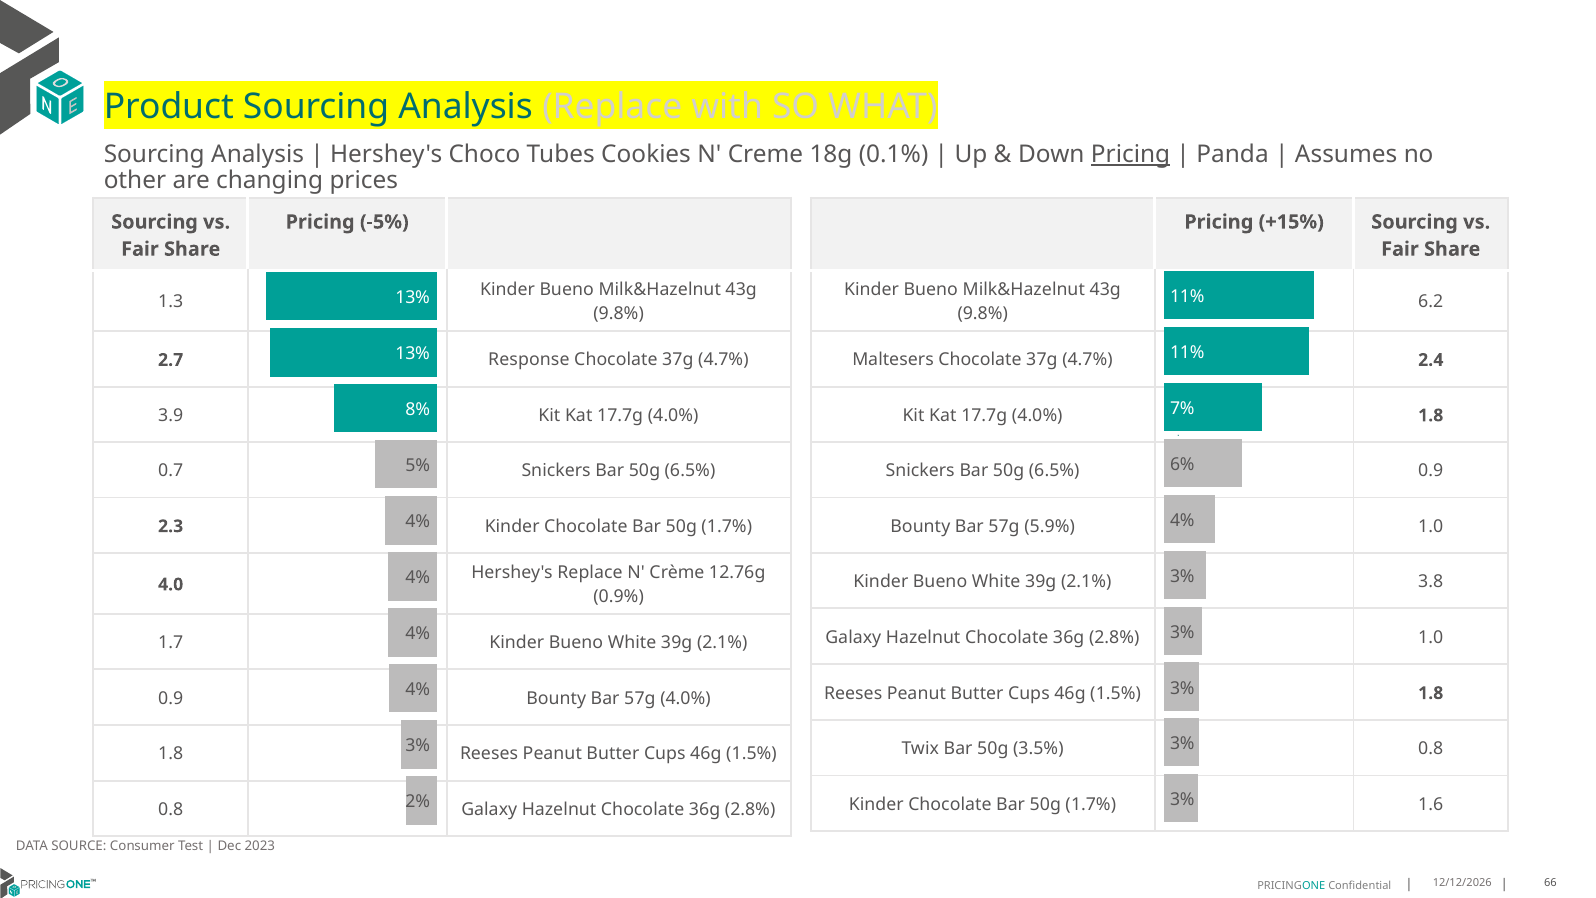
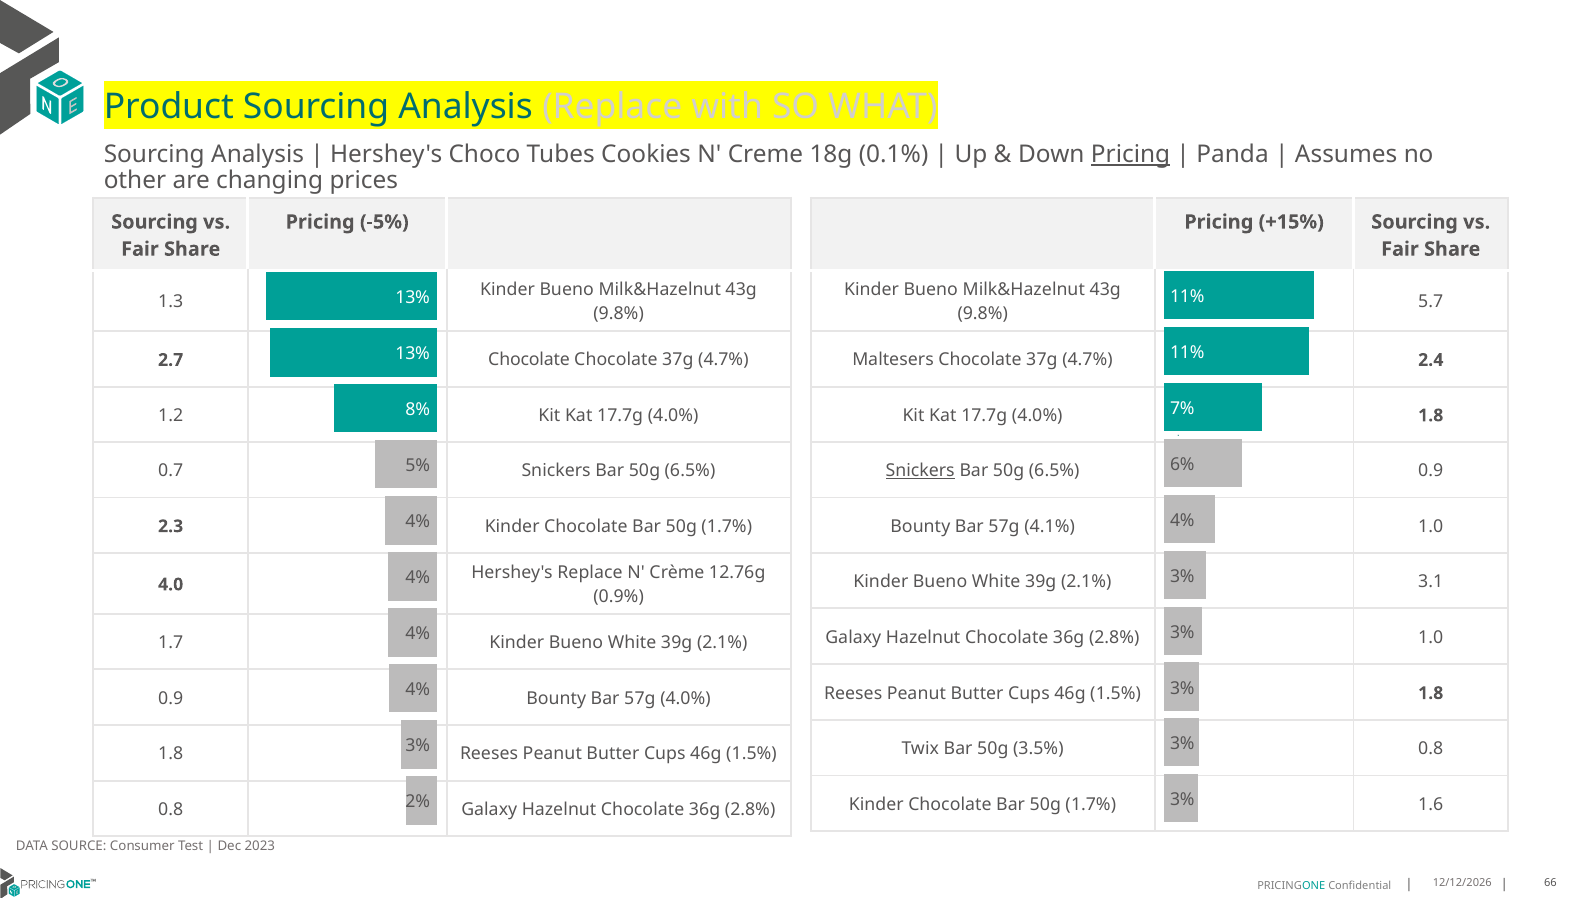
6.2: 6.2 -> 5.7 (1431, 302)
2.7 Response: Response -> Chocolate (529, 360)
3.9: 3.9 -> 1.2 (171, 415)
Snickers underline: none -> present (920, 471)
5.9%: 5.9% -> 4.1% (1050, 526)
3.8: 3.8 -> 3.1 (1431, 582)
